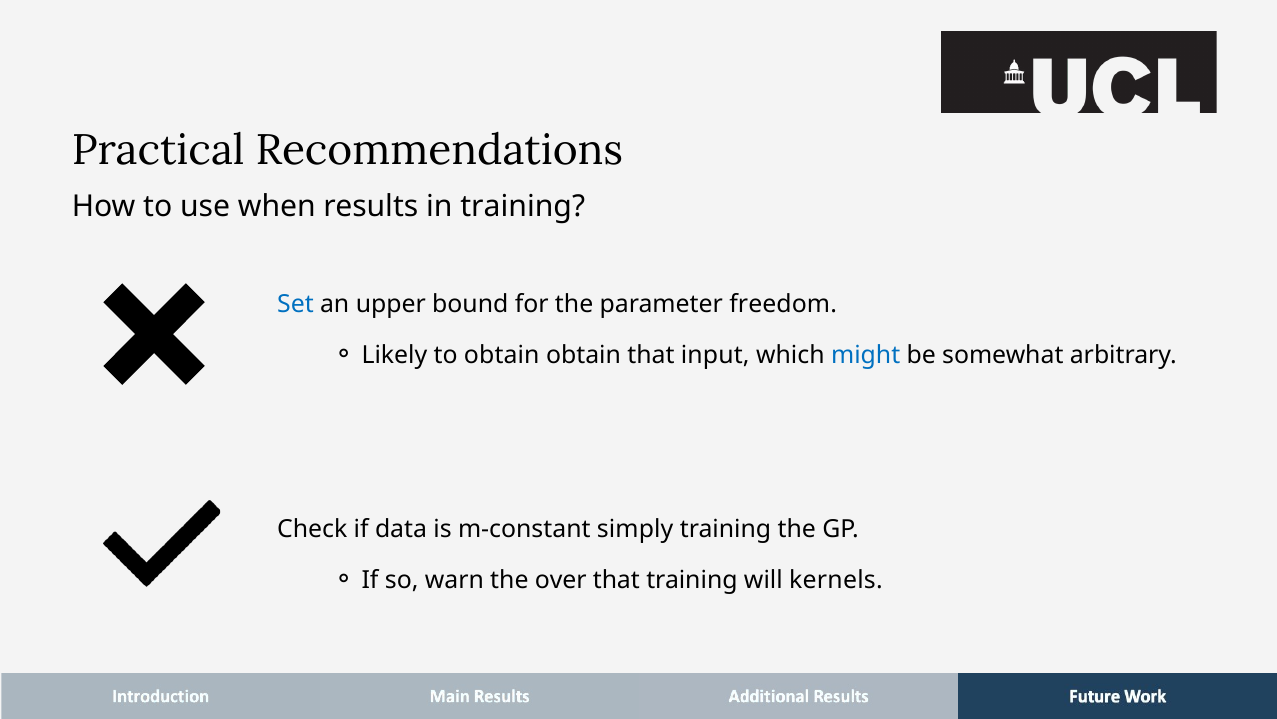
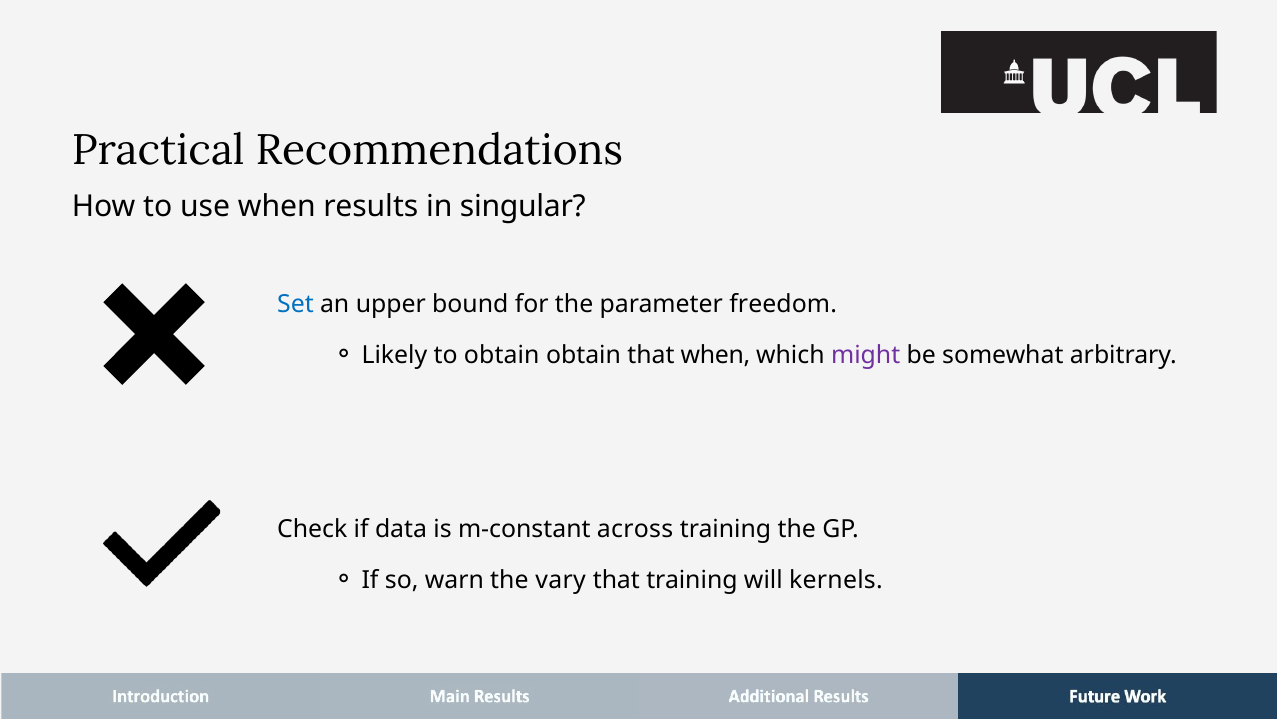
in training: training -> singular (523, 206)
that input: input -> when (715, 355)
might colour: blue -> purple (866, 355)
simply: simply -> across (635, 529)
over: over -> vary (561, 580)
